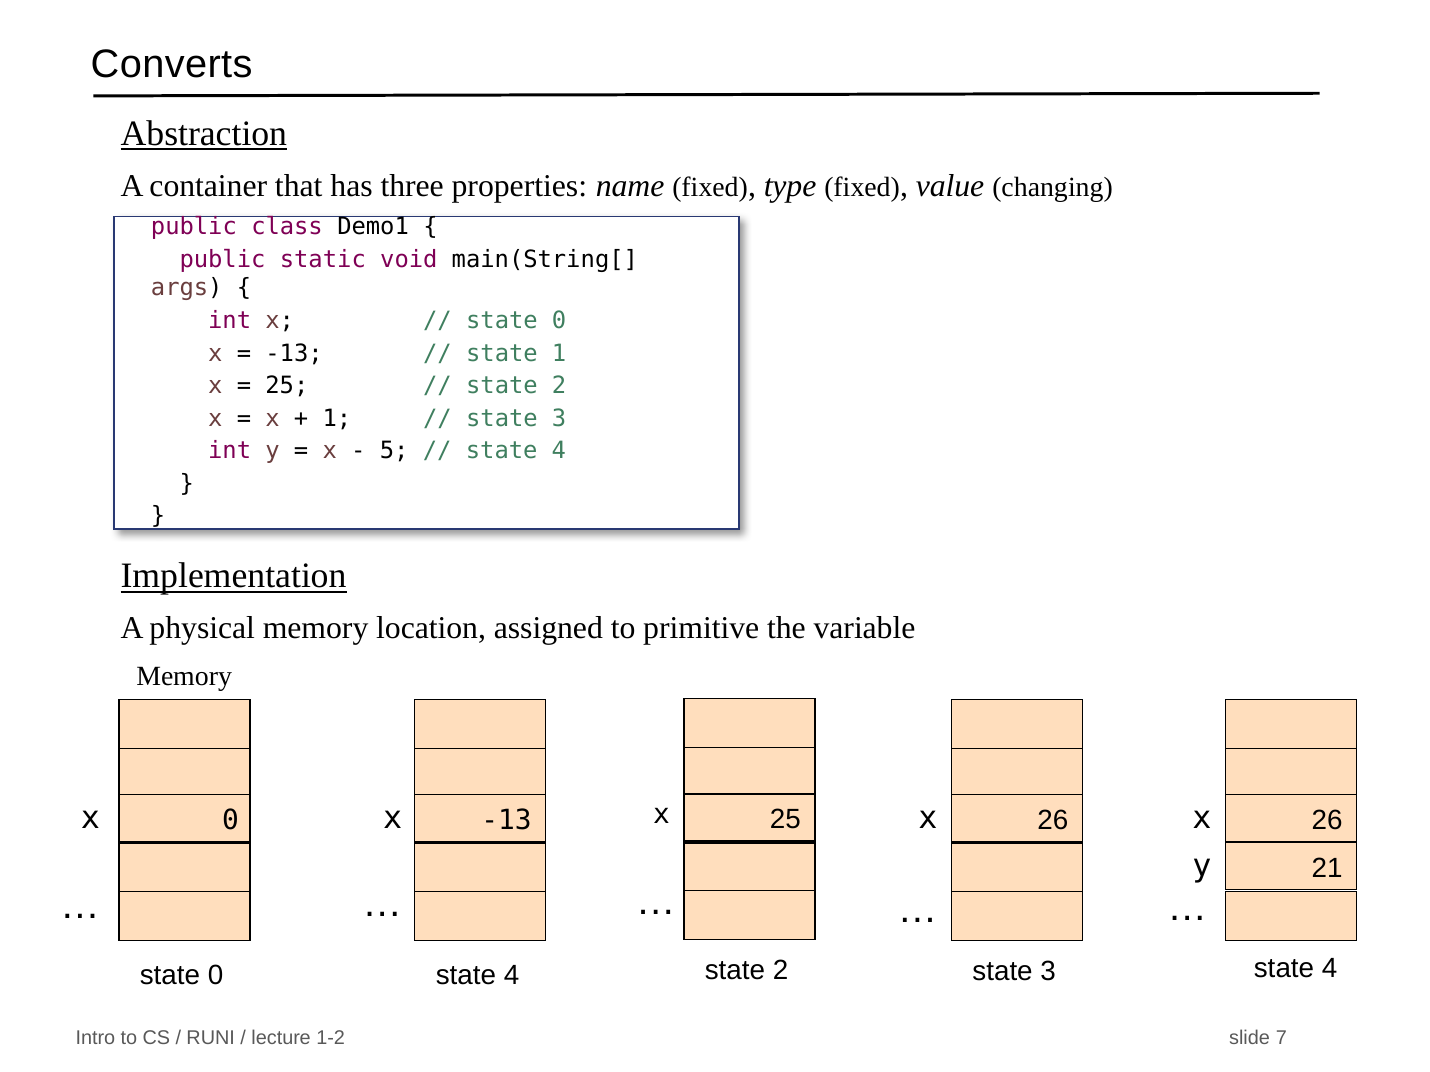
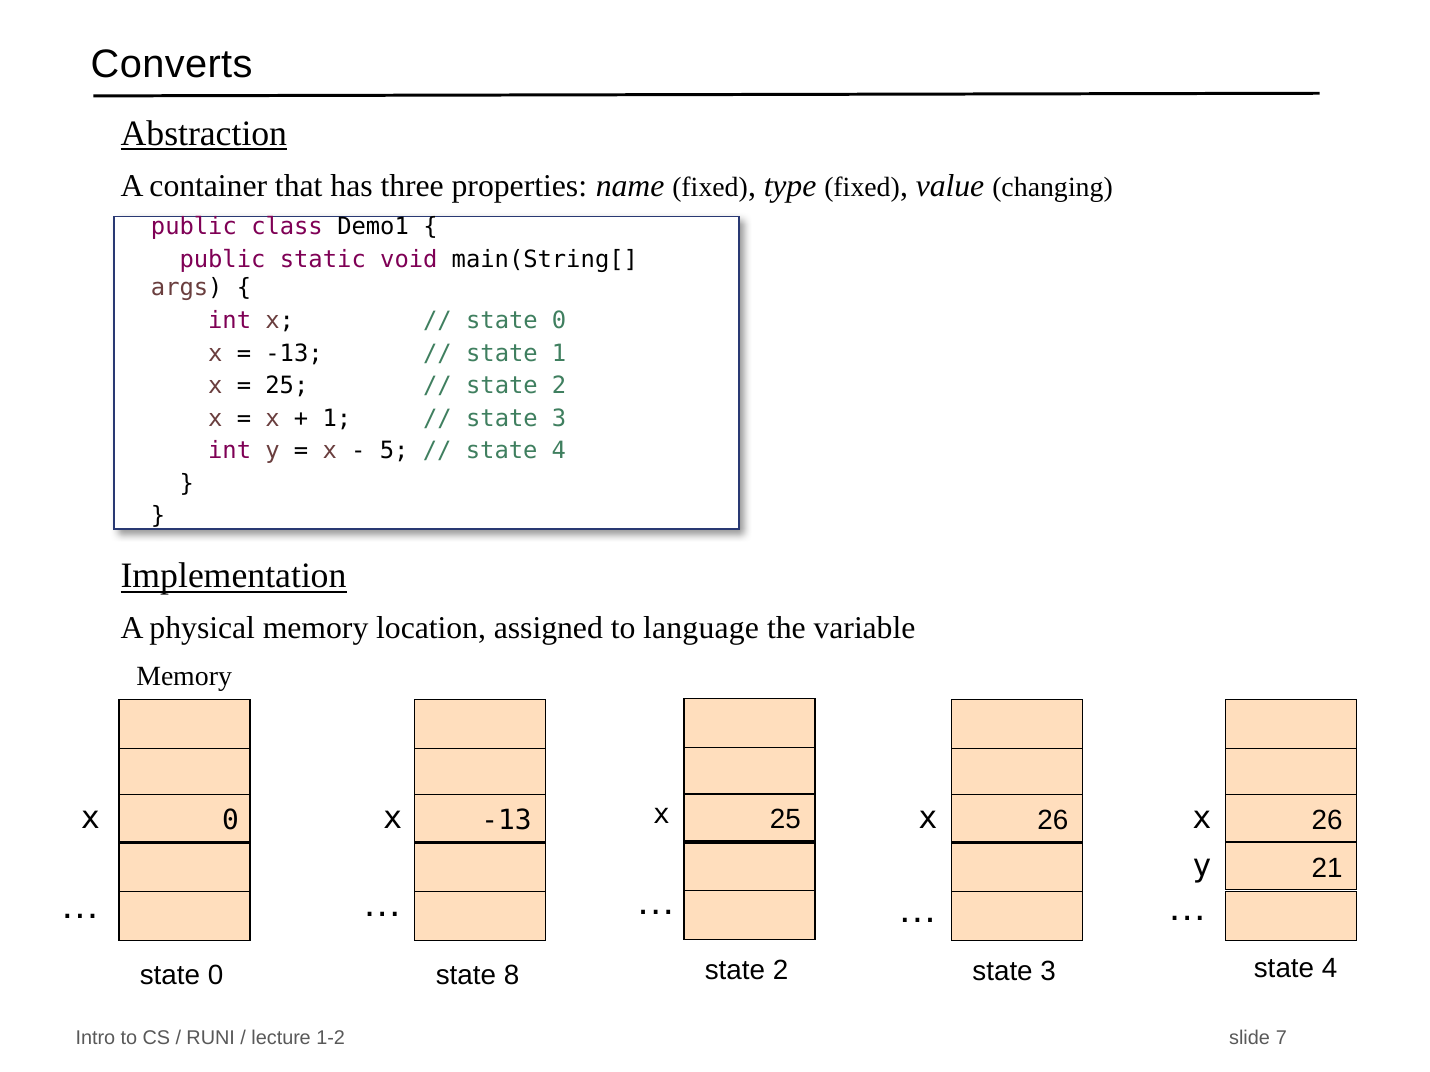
primitive: primitive -> language (701, 628)
4: 4 -> 8 (512, 976)
